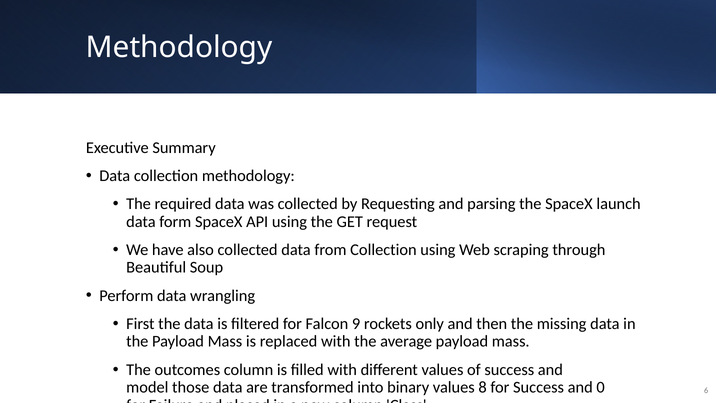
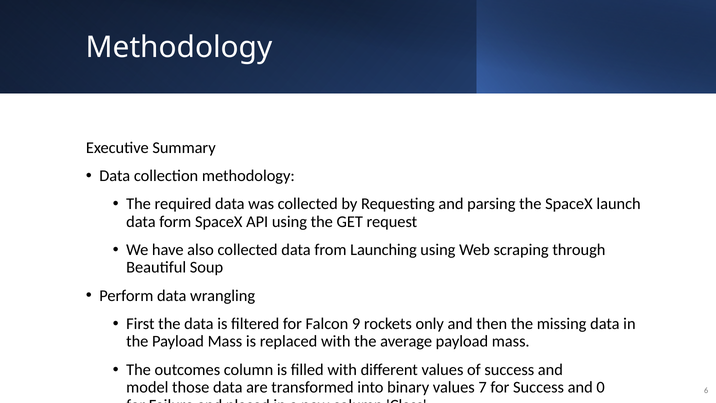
from Collection: Collection -> Launching (384, 250)
8: 8 -> 7 (483, 387)
